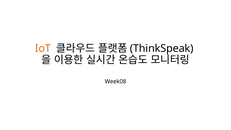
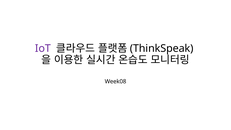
IoT colour: orange -> purple (43, 48)
